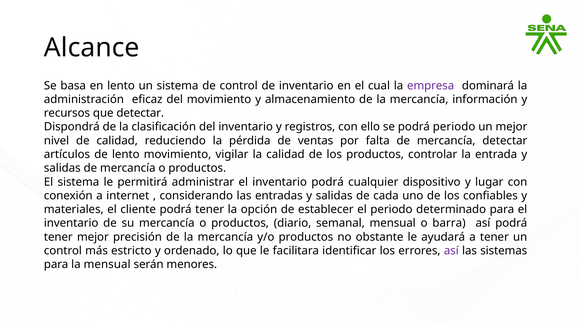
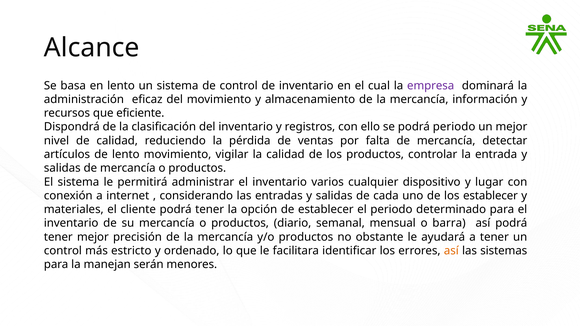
que detectar: detectar -> eficiente (140, 113)
inventario podrá: podrá -> varios (328, 182)
los confiables: confiables -> establecer (490, 196)
así colour: purple -> orange (451, 251)
la mensual: mensual -> manejan (107, 265)
